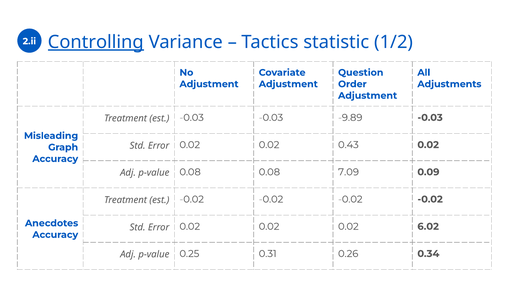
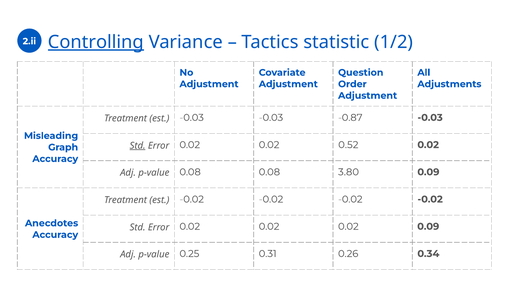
-9.89: -9.89 -> -0.87 (350, 118)
Std underline: none -> present (138, 146)
0.43: 0.43 -> 0.52 (348, 145)
7.09: 7.09 -> 3.80 (349, 172)
0.02 6.02: 6.02 -> 0.09 (428, 227)
